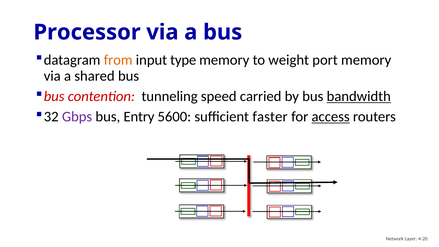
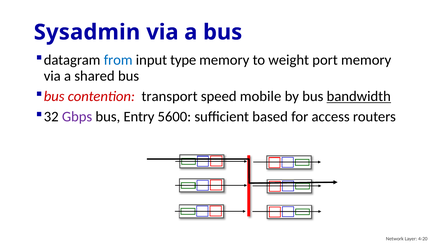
Processor: Processor -> Sysadmin (87, 32)
from colour: orange -> blue (118, 60)
tunneling: tunneling -> transport (170, 96)
carried: carried -> mobile (261, 96)
faster: faster -> based (270, 117)
access underline: present -> none (331, 117)
